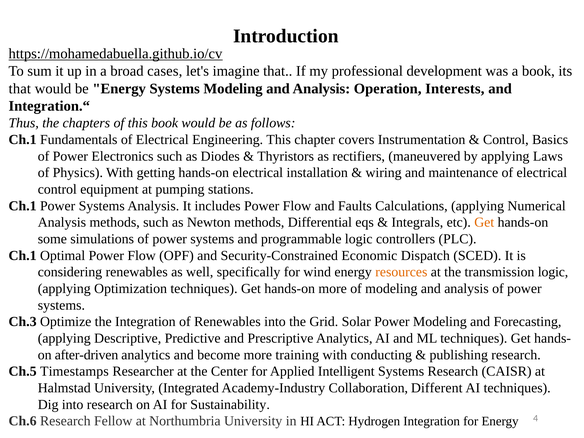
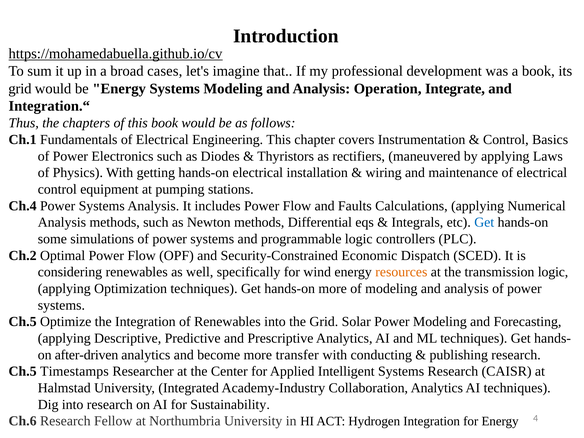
that: that -> grid (20, 89)
Interests: Interests -> Integrate (455, 89)
Ch.1: Ch.1 -> Ch.4 (23, 206)
Get colour: orange -> blue (484, 222)
Ch.1: Ch.1 -> Ch.2 (23, 256)
Ch.3: Ch.3 -> Ch.5 (23, 322)
training: training -> transfer (297, 355)
Collaboration Different: Different -> Analytics (437, 388)
